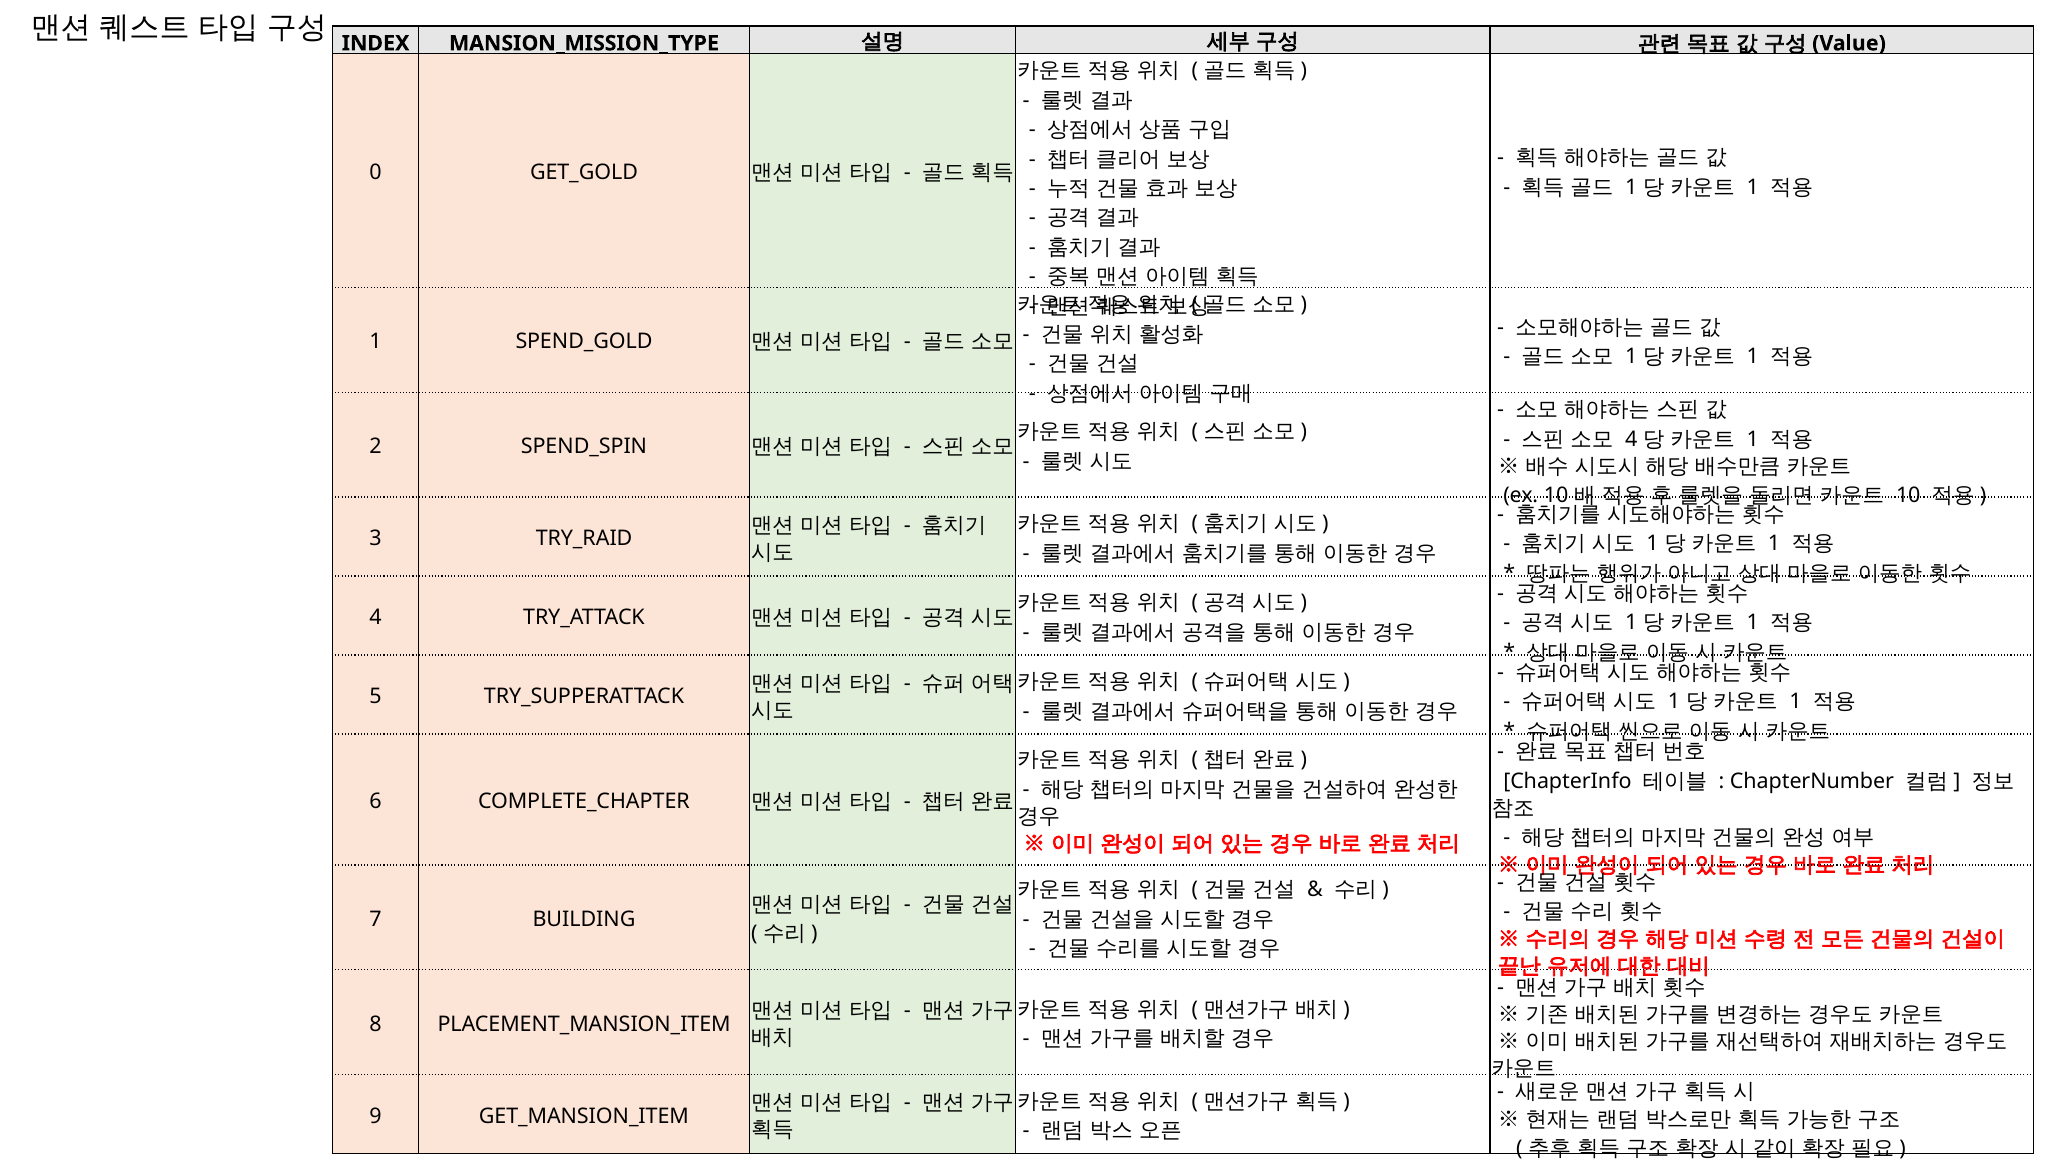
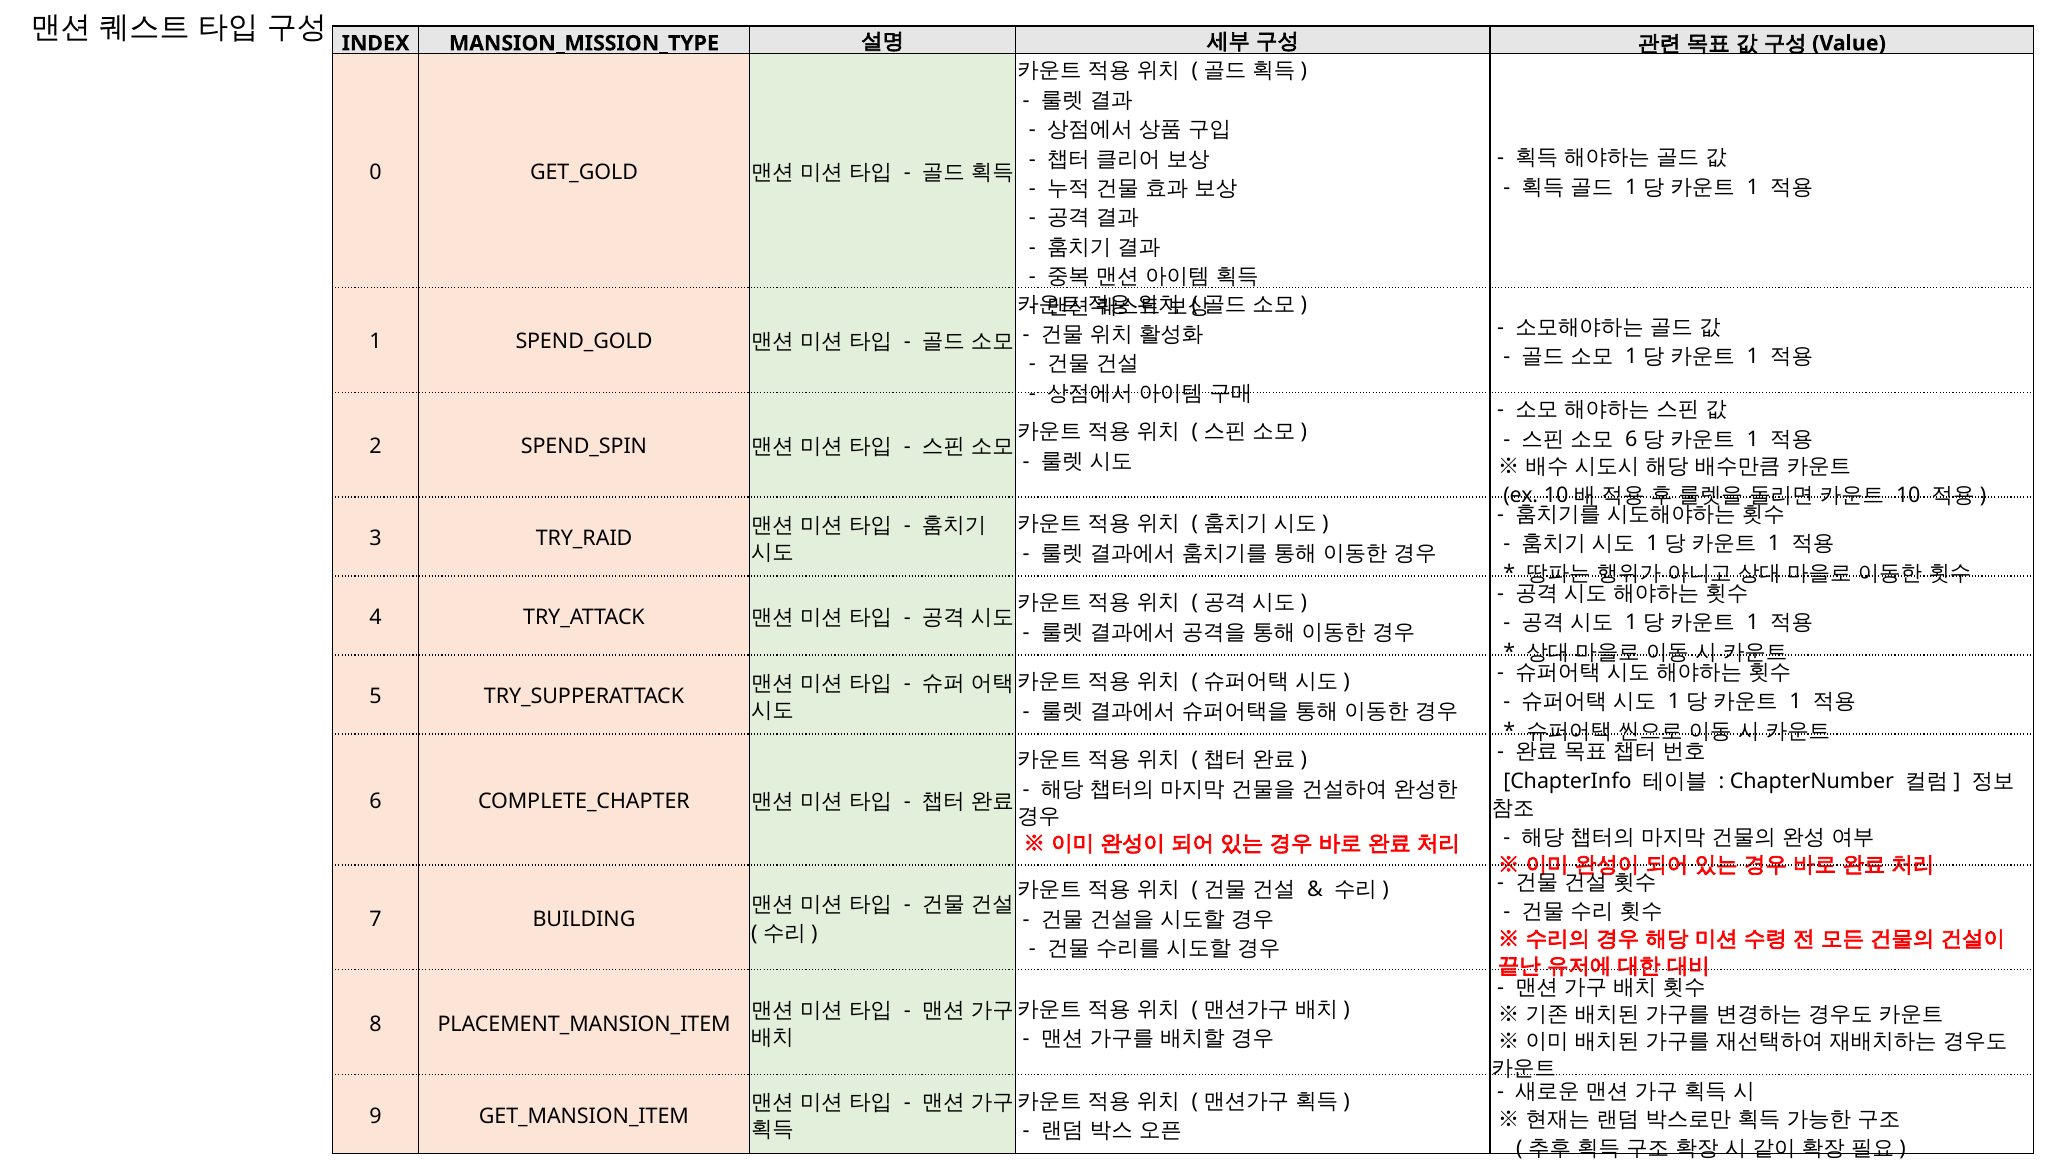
4: 4 -> 6 (1631, 439)
